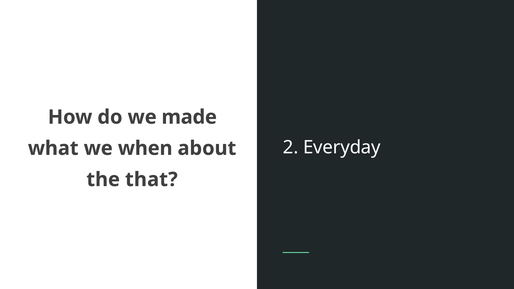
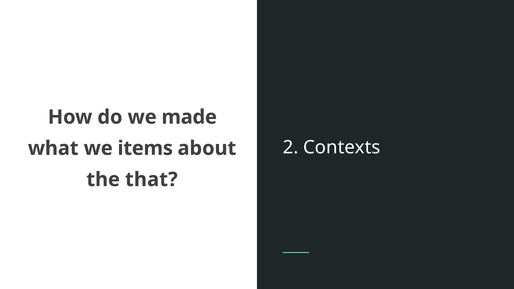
Everyday: Everyday -> Contexts (342, 148)
when: when -> items (145, 148)
